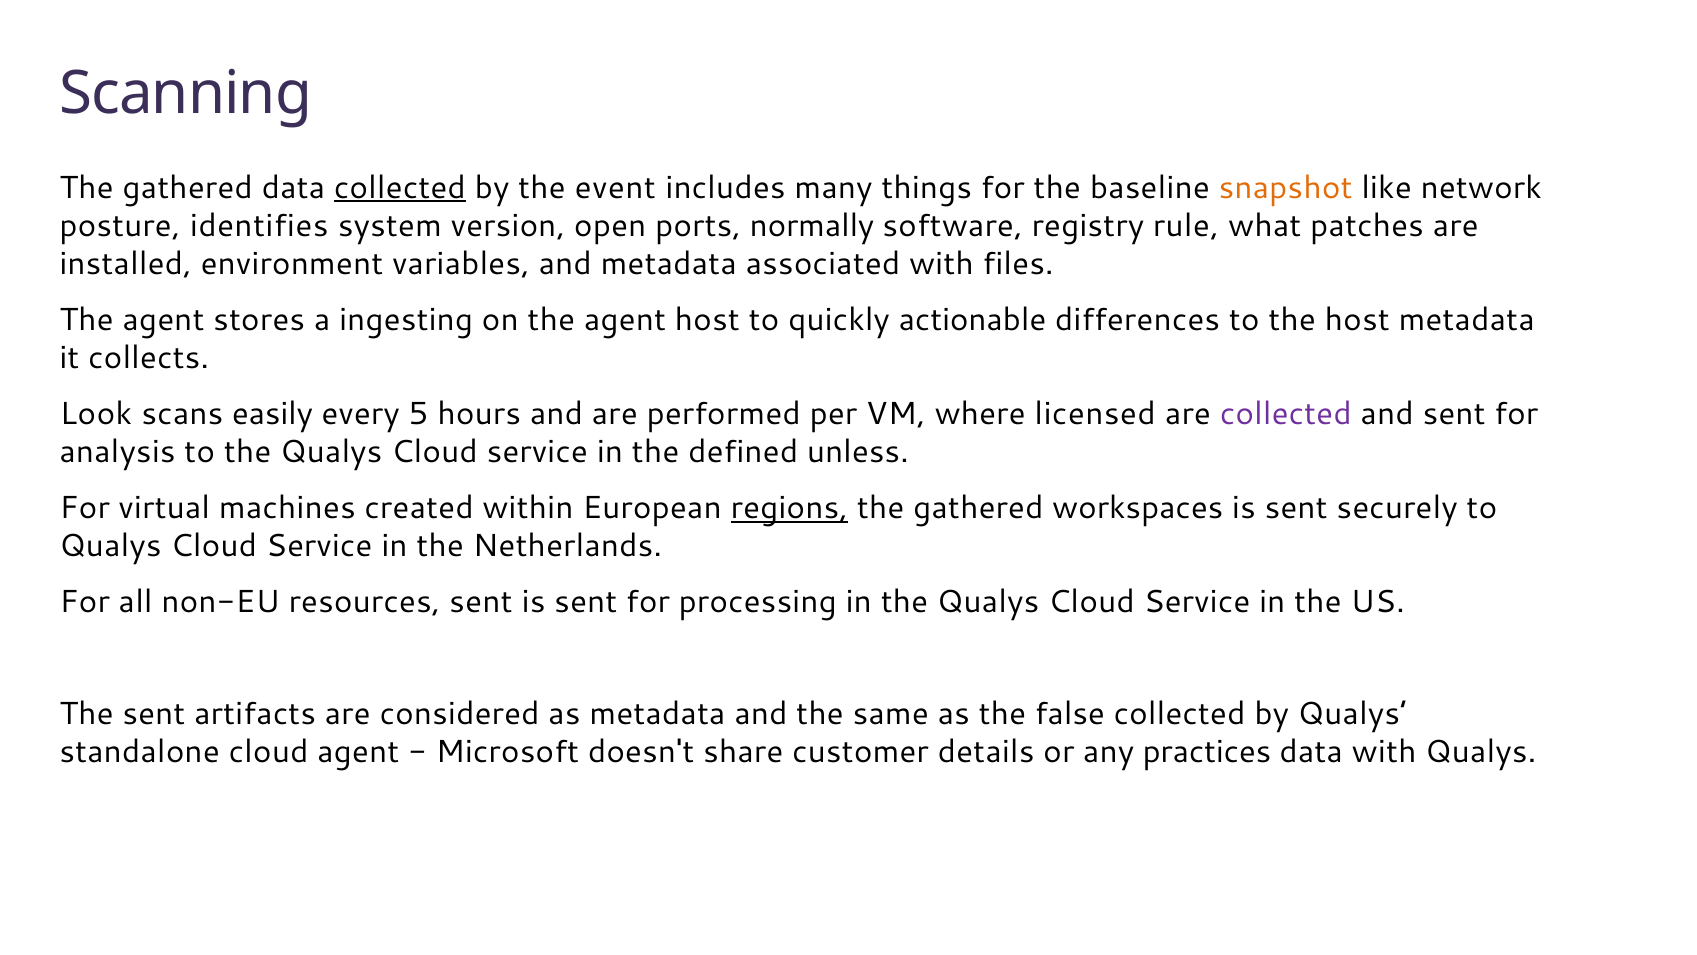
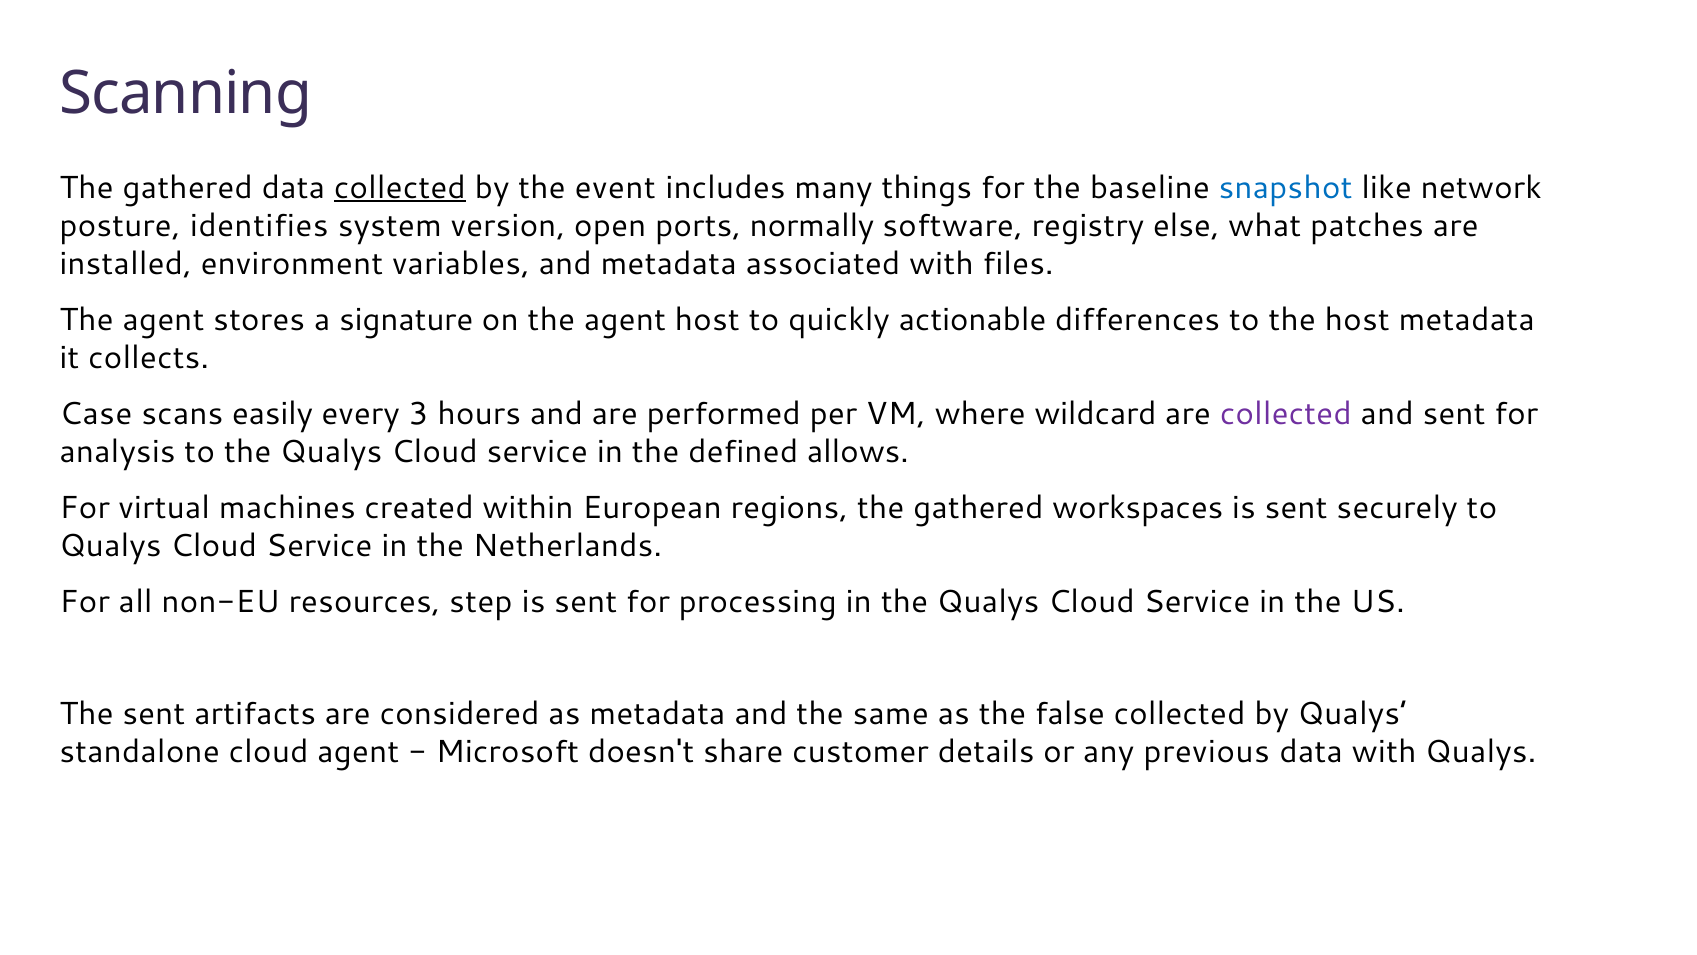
snapshot colour: orange -> blue (1286, 188)
rule: rule -> else (1186, 226)
ingesting: ingesting -> signature (406, 320)
Look: Look -> Case (96, 414)
5: 5 -> 3 (419, 414)
licensed: licensed -> wildcard (1095, 414)
unless: unless -> allows (858, 452)
regions underline: present -> none (789, 508)
resources sent: sent -> step (481, 602)
practices: practices -> previous (1207, 752)
